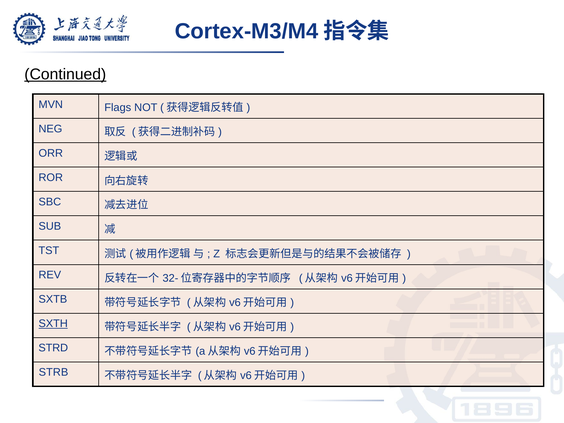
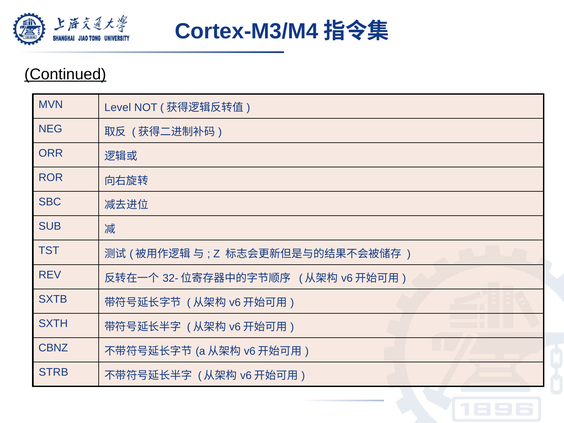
Flags: Flags -> Level (118, 108)
SXTH underline: present -> none (53, 324)
STRD: STRD -> CBNZ (53, 348)
